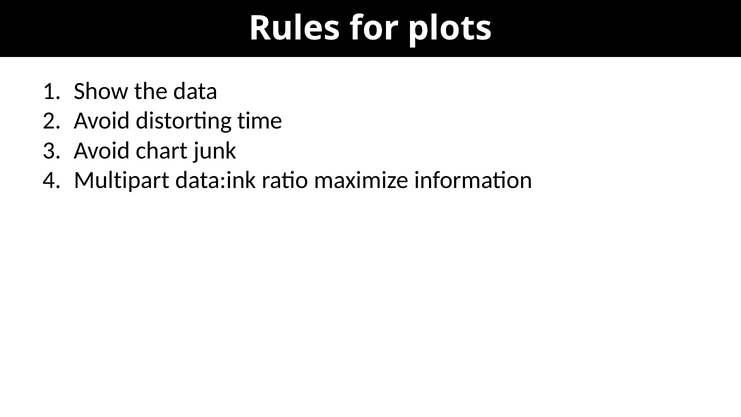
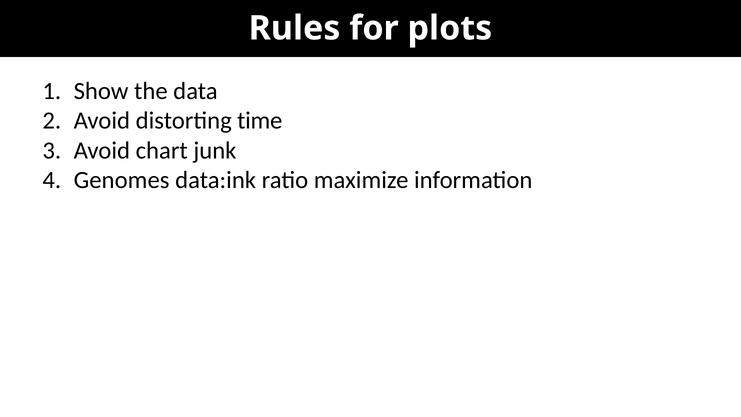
Multipart: Multipart -> Genomes (122, 180)
